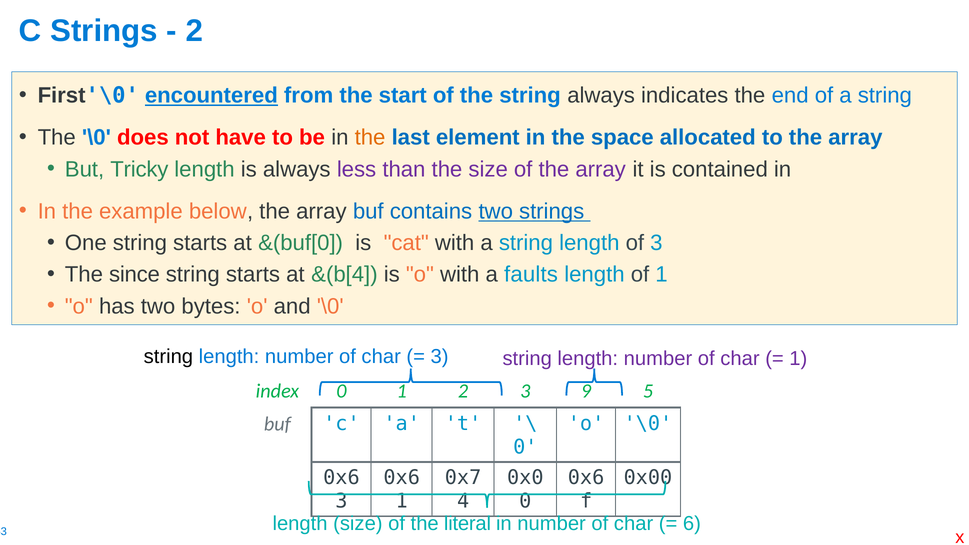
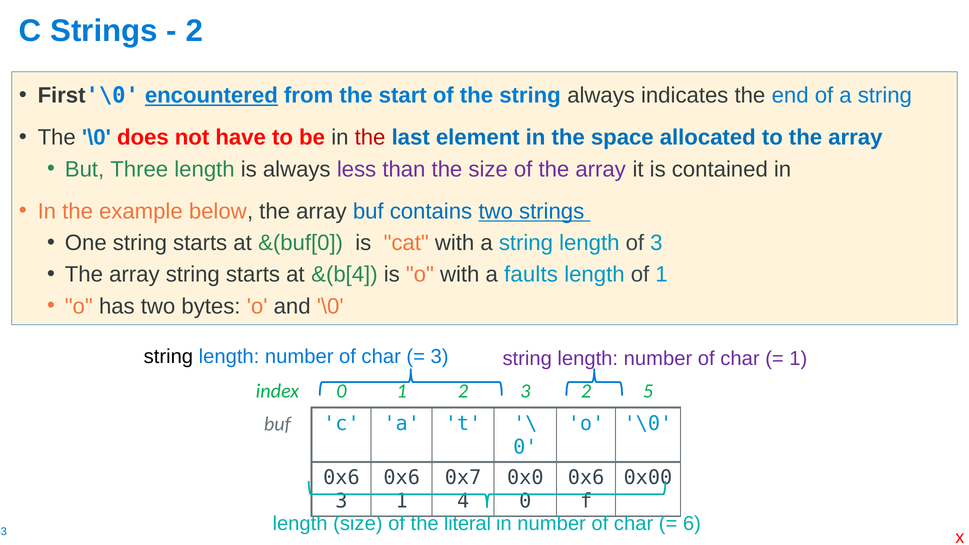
the colour: orange -> red (370, 138)
Tricky: Tricky -> Three (139, 169)
since: since -> array (134, 275)
3 9: 9 -> 2 (586, 391)
